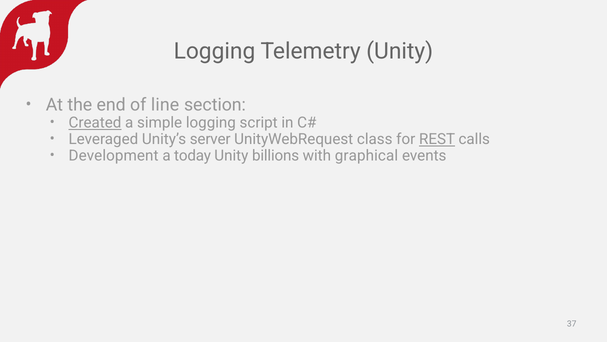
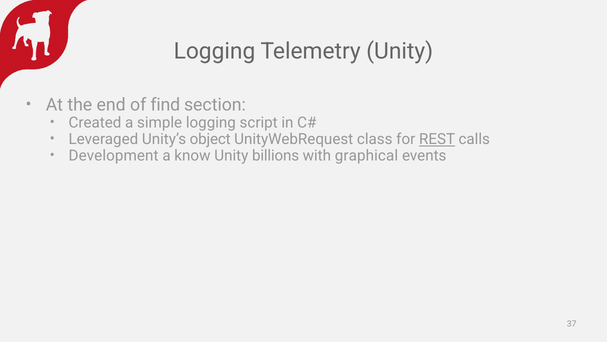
line: line -> find (165, 105)
Created underline: present -> none (95, 123)
server: server -> object (210, 139)
today: today -> know (192, 155)
